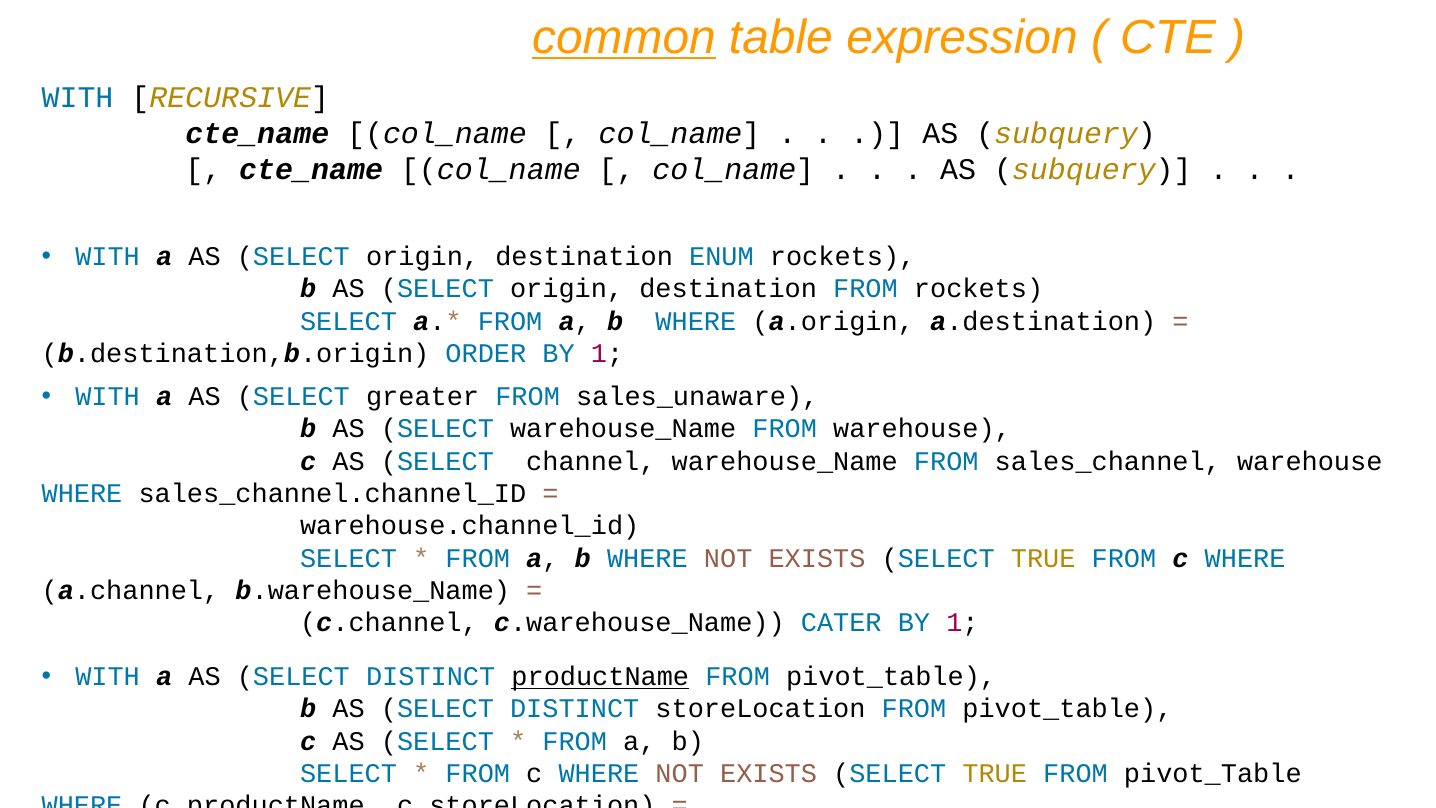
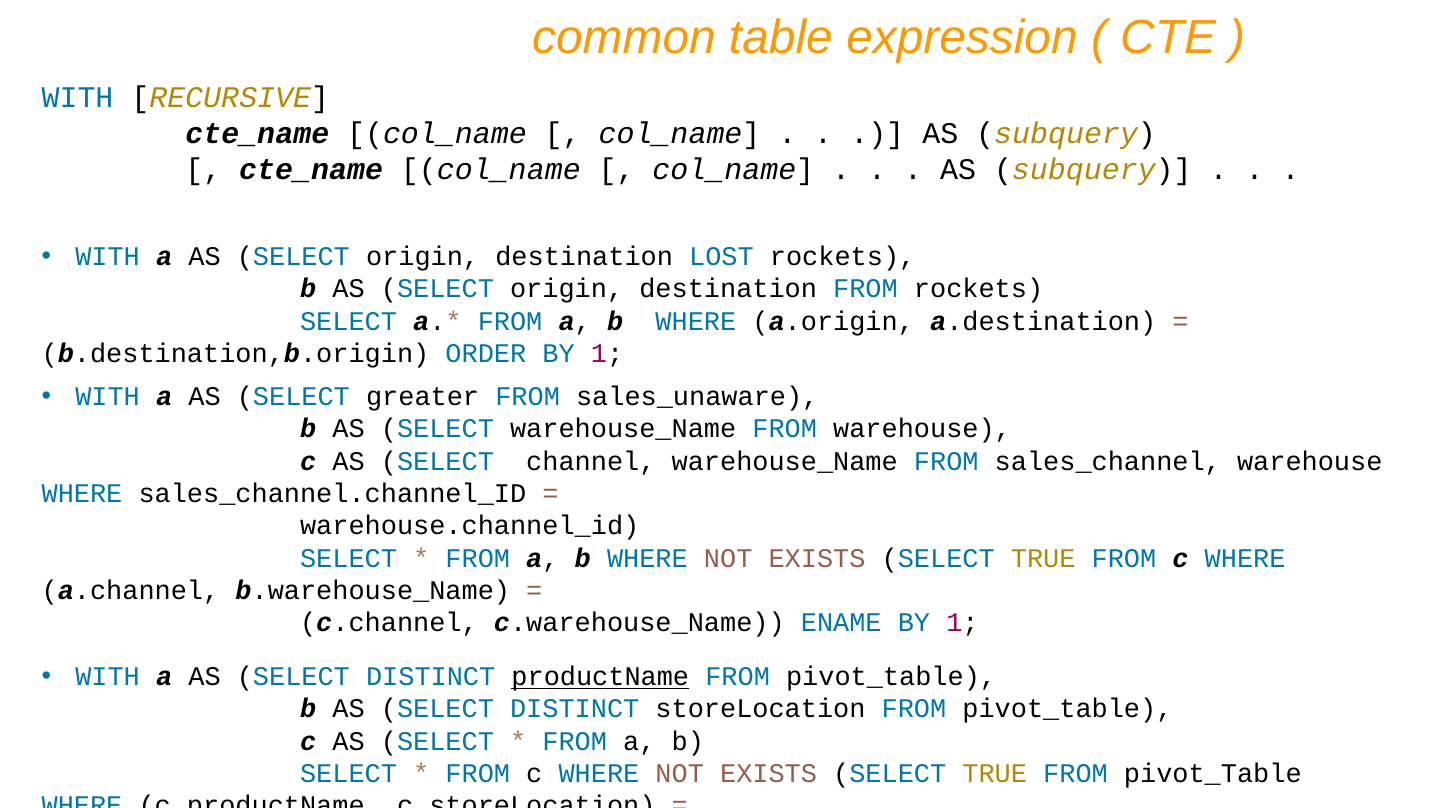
common underline: present -> none (624, 37)
ENUM: ENUM -> LOST (721, 257)
CATER: CATER -> ENAME (841, 623)
